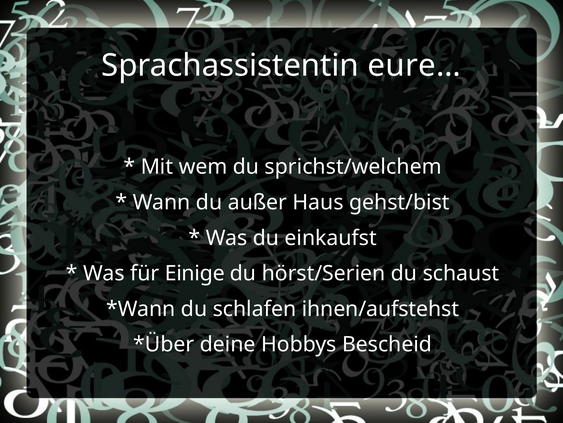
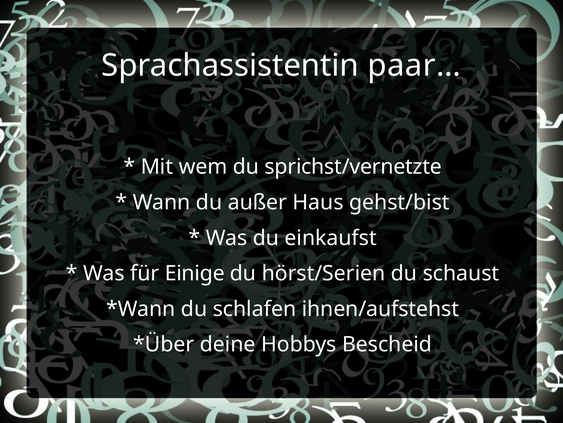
eure…: eure… -> paar… (414, 66)
sprichst/welchem: sprichst/welchem -> sprichst/vernetzte (353, 167)
